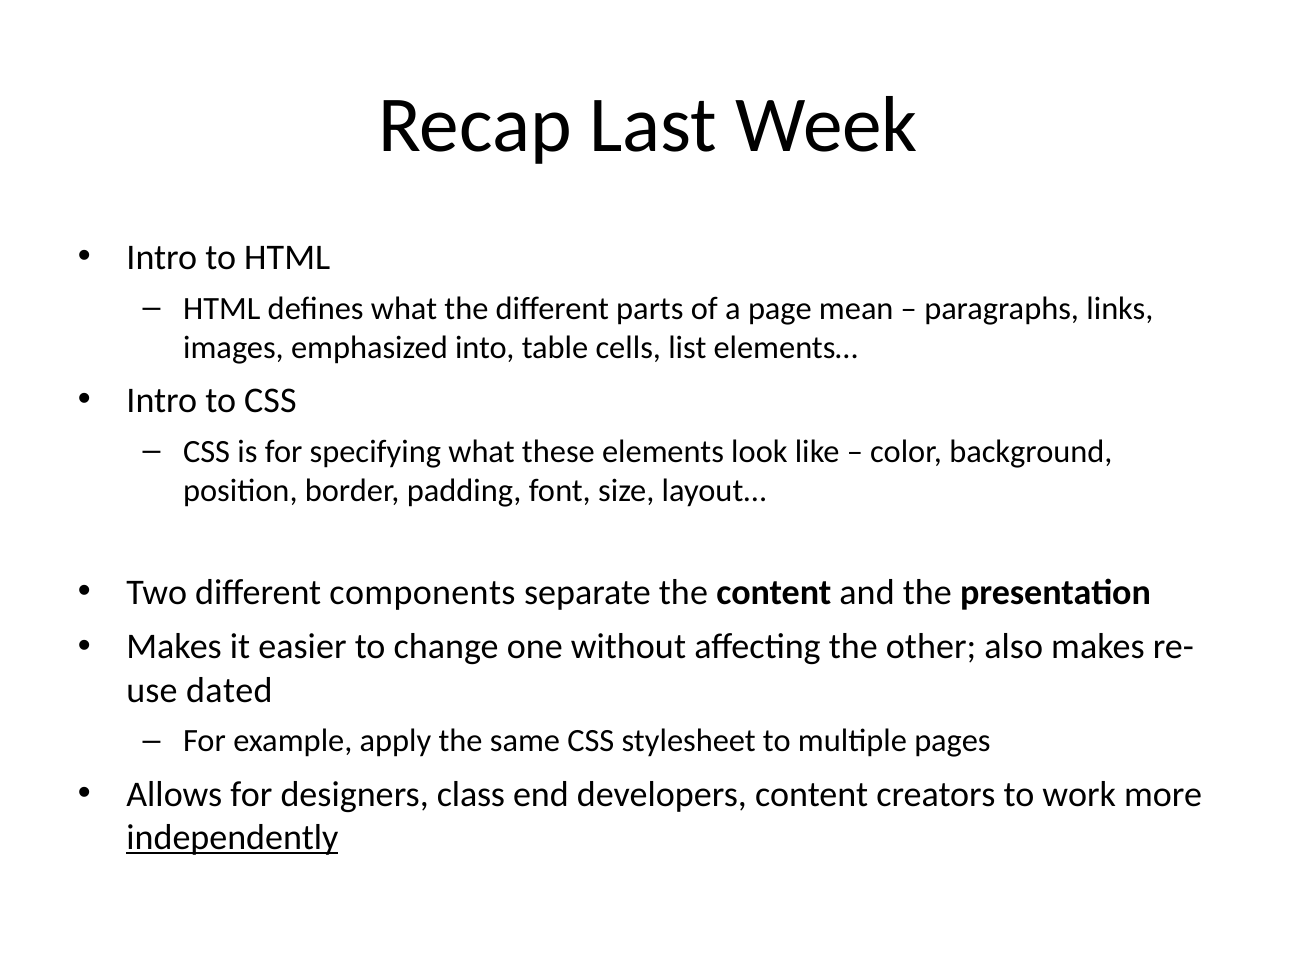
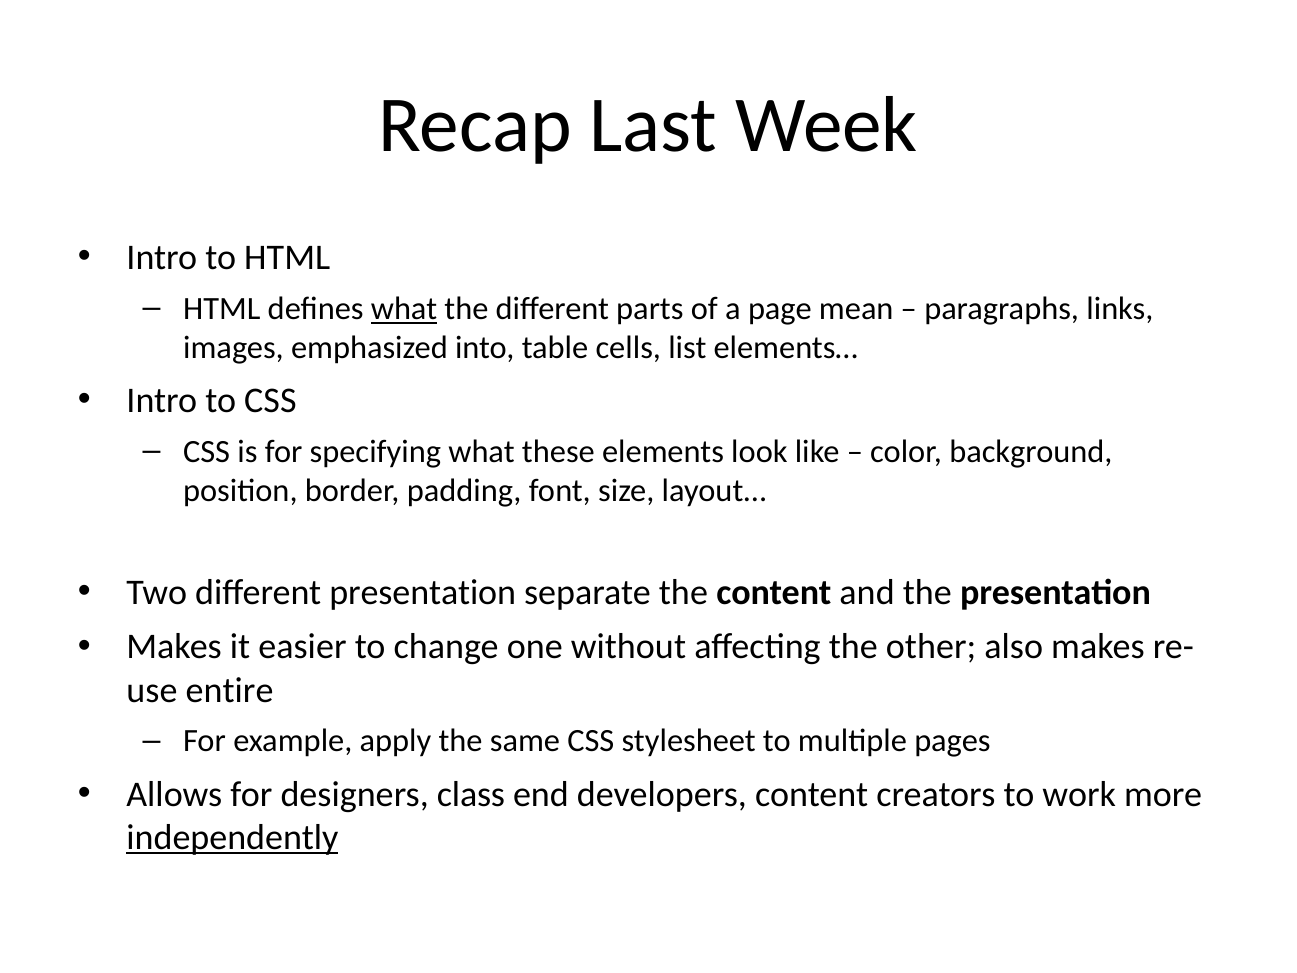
what underline: none -> present (404, 309)
different components: components -> presentation (423, 592)
dated: dated -> entire (230, 690)
